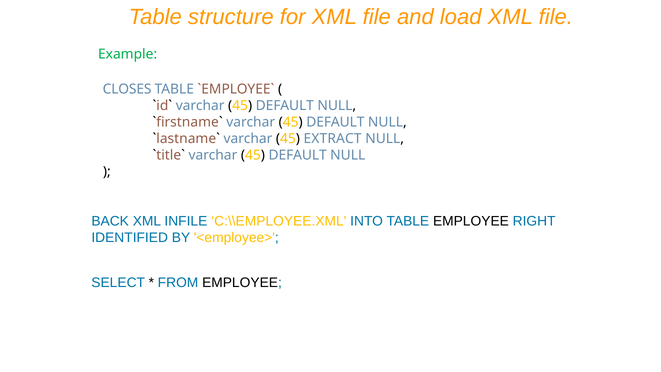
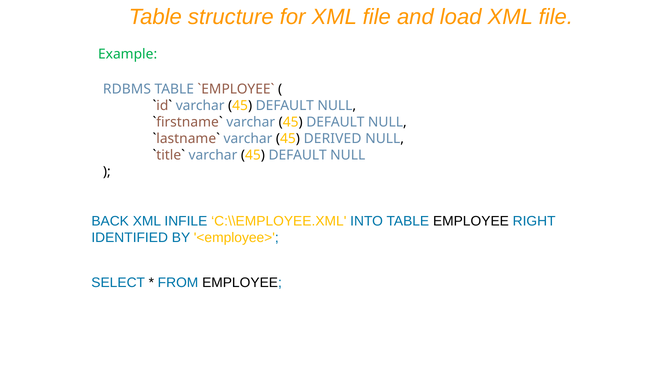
CLOSES: CLOSES -> RDBMS (127, 89)
EXTRACT: EXTRACT -> DERIVED (333, 139)
